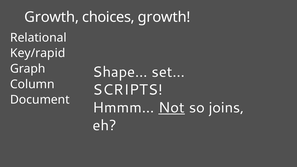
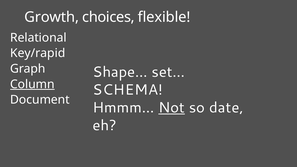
choices growth: growth -> flexible (164, 17)
Column underline: none -> present (32, 84)
SCRIPTS: SCRIPTS -> SCHEMA (128, 90)
joins: joins -> date (226, 108)
